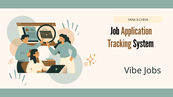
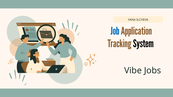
Job colour: black -> blue (115, 31)
